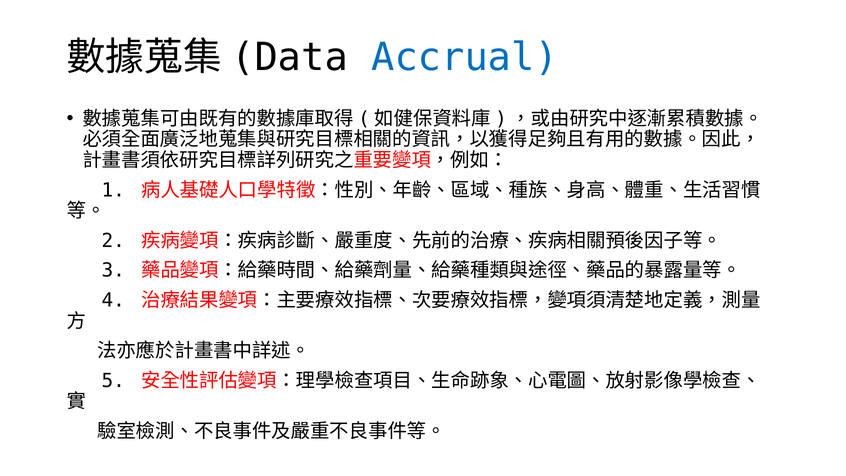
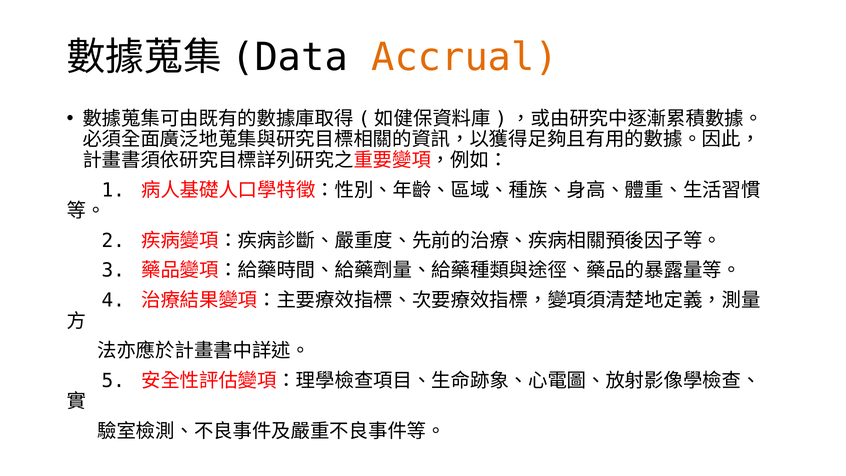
Accrual colour: blue -> orange (465, 57)
